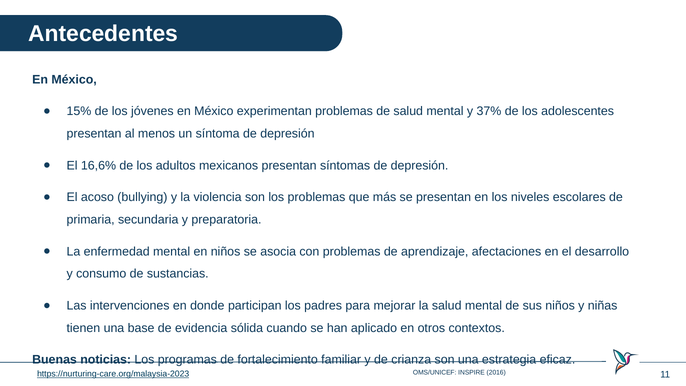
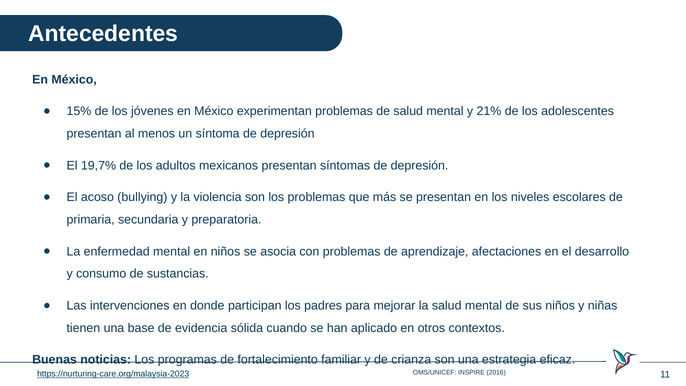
37%: 37% -> 21% (489, 111)
16,6%: 16,6% -> 19,7% (98, 165)
